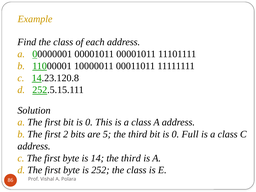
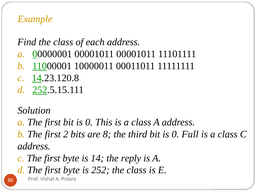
5: 5 -> 8 (107, 134)
14 the third: third -> reply (131, 158)
